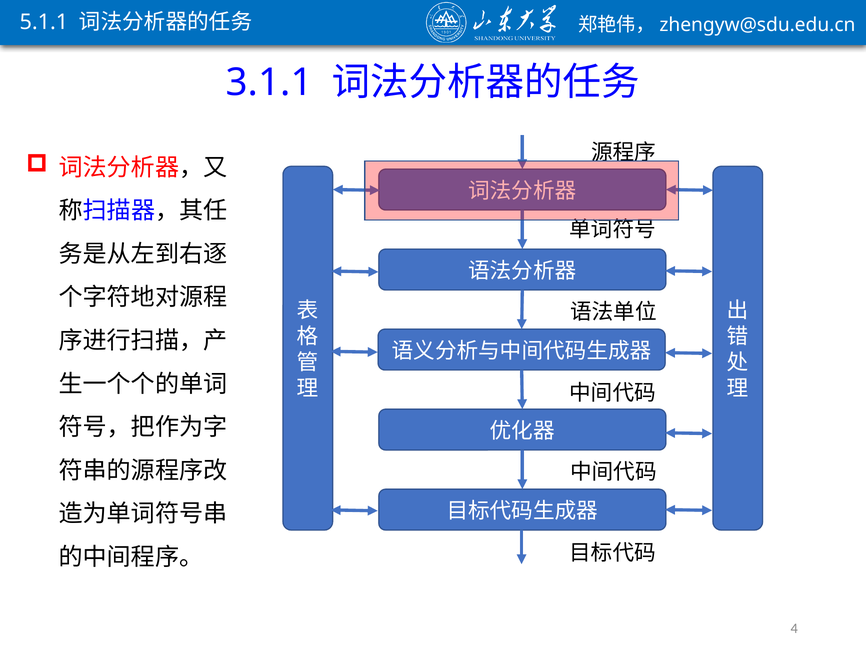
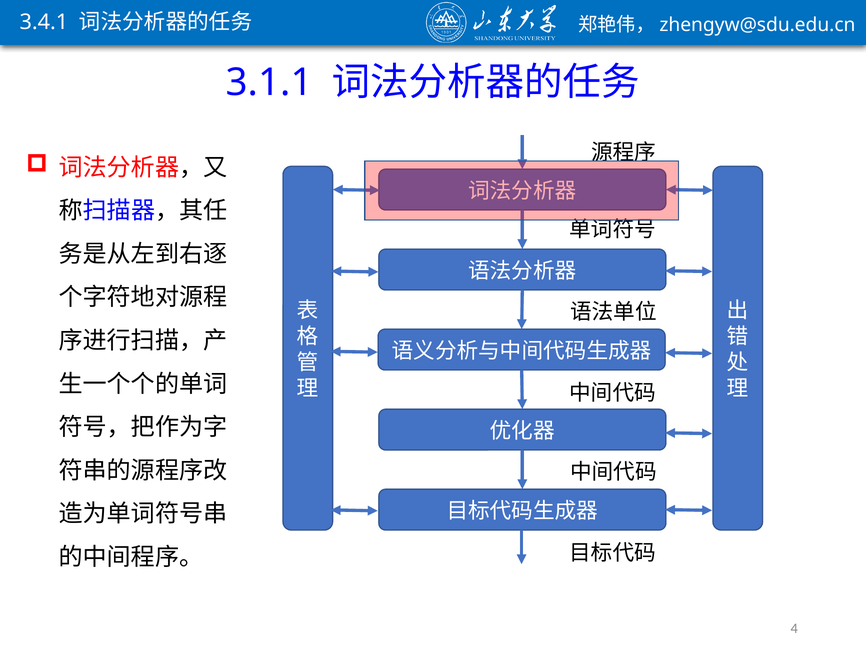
5.1.1: 5.1.1 -> 3.4.1 (44, 22)
